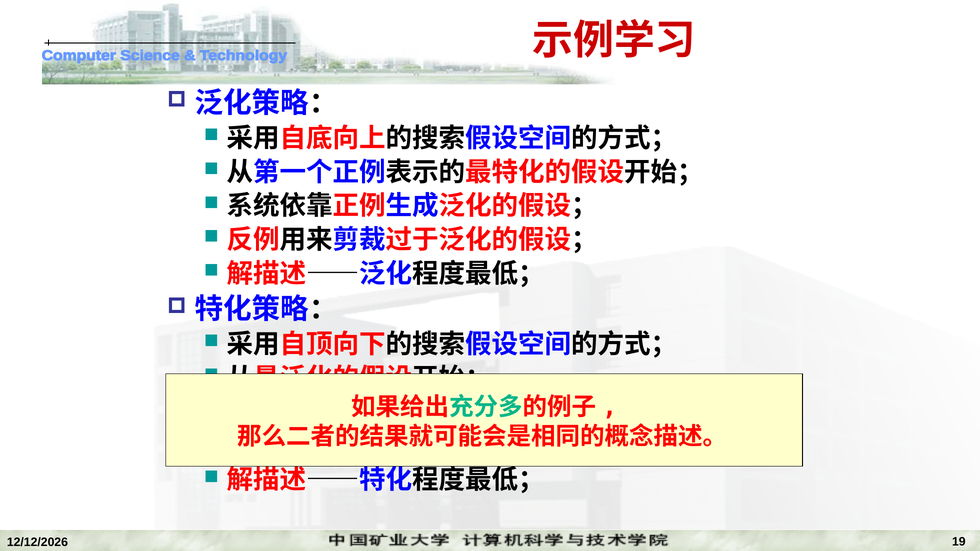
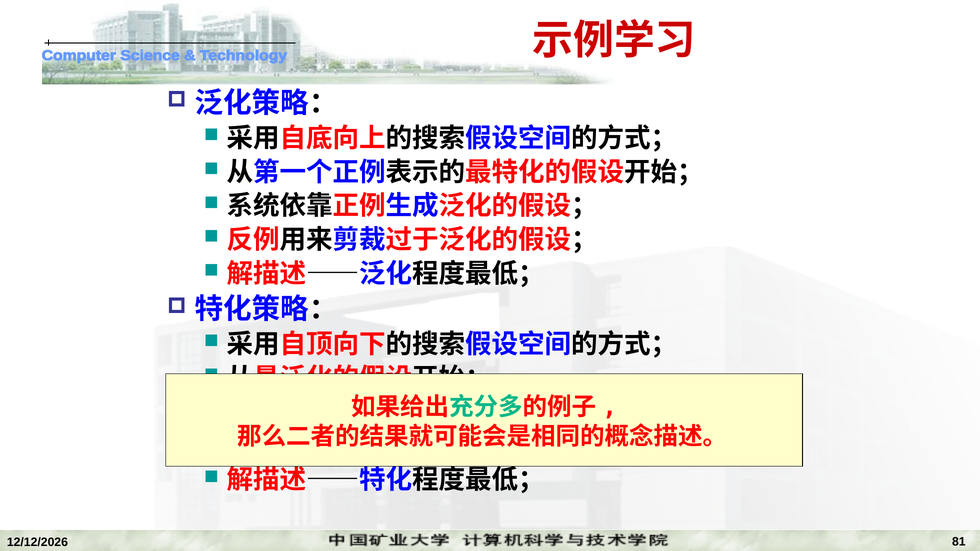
19: 19 -> 81 (959, 542)
